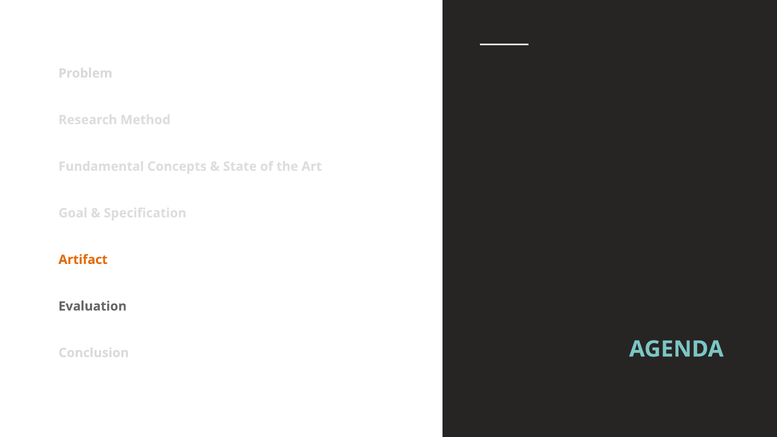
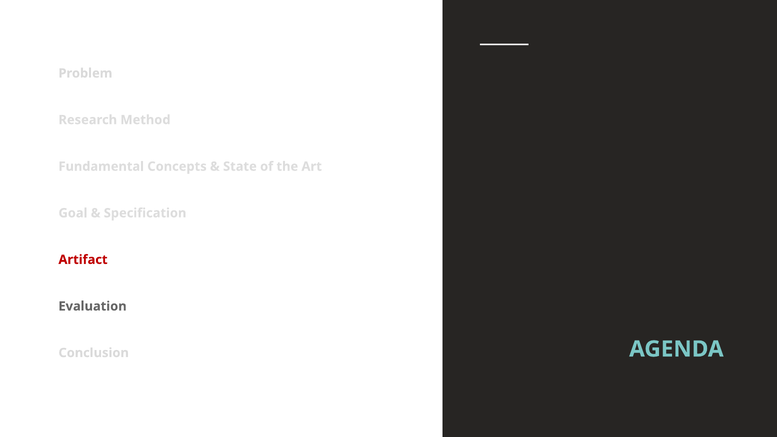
Artifact colour: orange -> red (83, 260)
